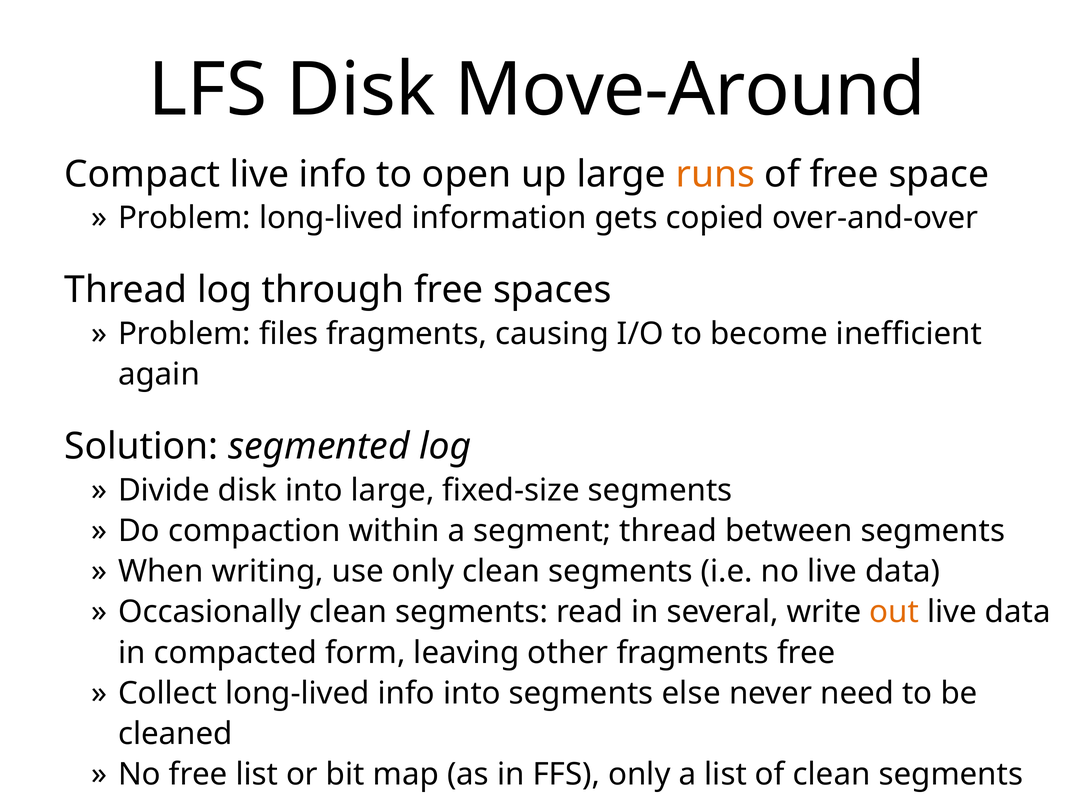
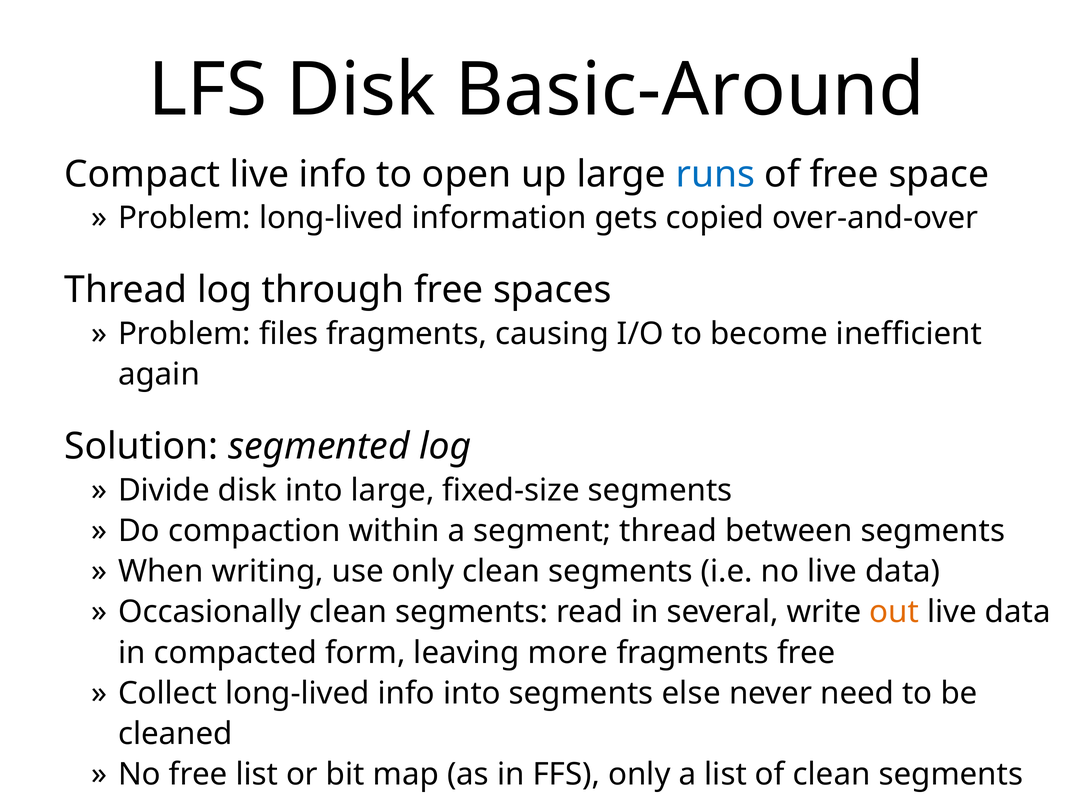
Move-Around: Move-Around -> Basic-Around (690, 90)
runs colour: orange -> blue (715, 174)
other: other -> more (568, 652)
